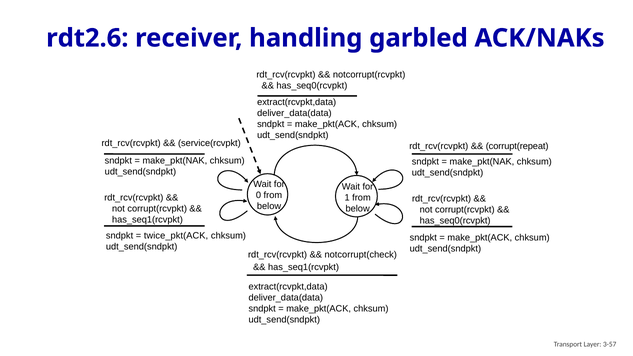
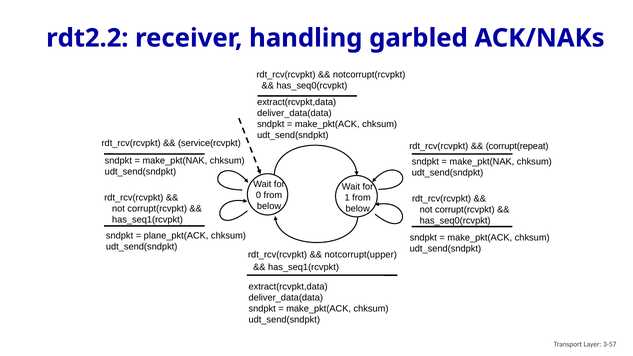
rdt2.6: rdt2.6 -> rdt2.2 (87, 38)
twice_pkt(ACK: twice_pkt(ACK -> plane_pkt(ACK (176, 236)
notcorrupt(check: notcorrupt(check -> notcorrupt(upper (361, 255)
